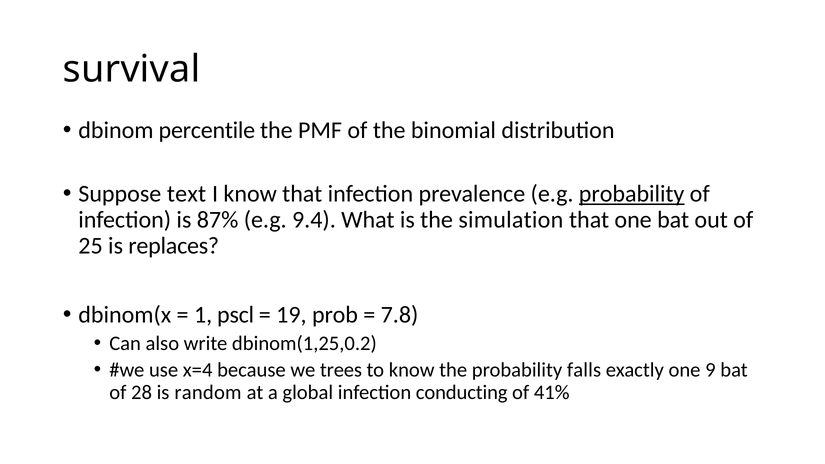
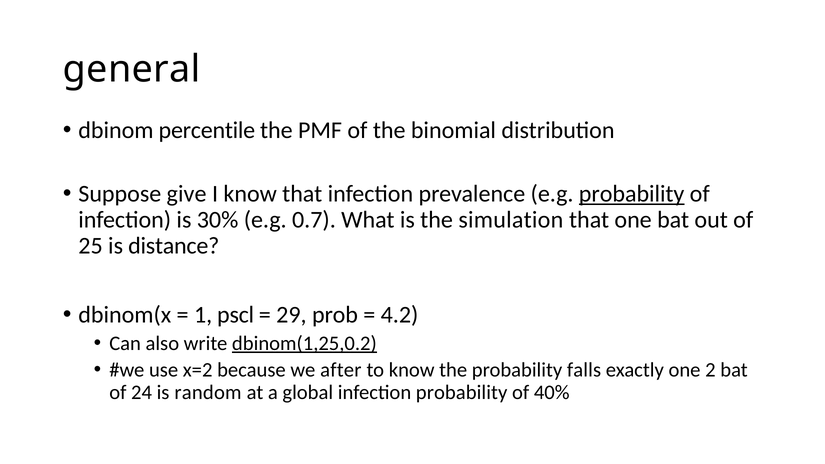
survival: survival -> general (132, 69)
text: text -> give (187, 194)
87%: 87% -> 30% (218, 220)
9.4: 9.4 -> 0.7 (314, 220)
replaces: replaces -> distance (174, 246)
19: 19 -> 29 (291, 315)
7.8: 7.8 -> 4.2 (400, 315)
dbinom(1,25,0.2 underline: none -> present (304, 343)
x=4: x=4 -> x=2 (198, 370)
trees: trees -> after (341, 370)
9: 9 -> 2 (710, 370)
28: 28 -> 24 (142, 392)
infection conducting: conducting -> probability (462, 392)
41%: 41% -> 40% (552, 392)
